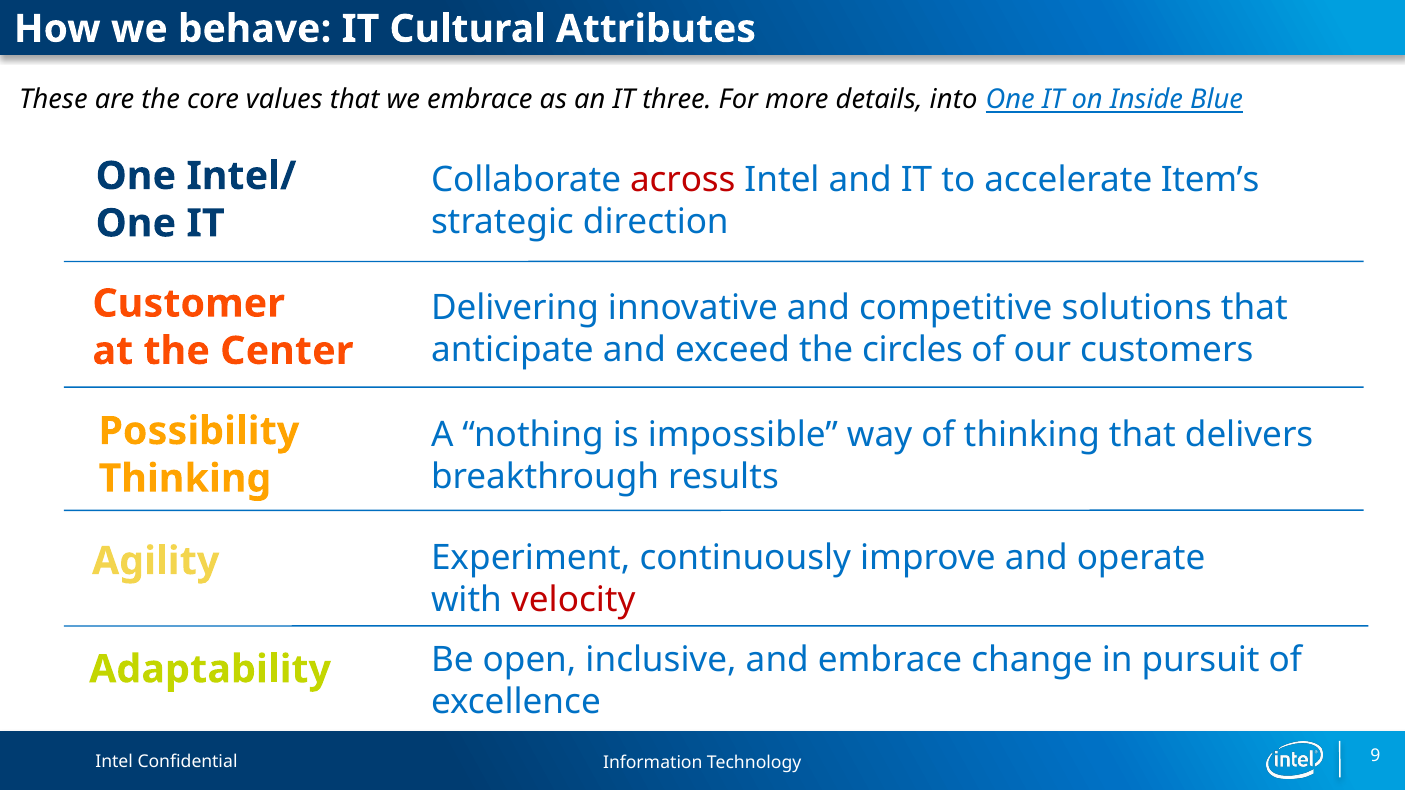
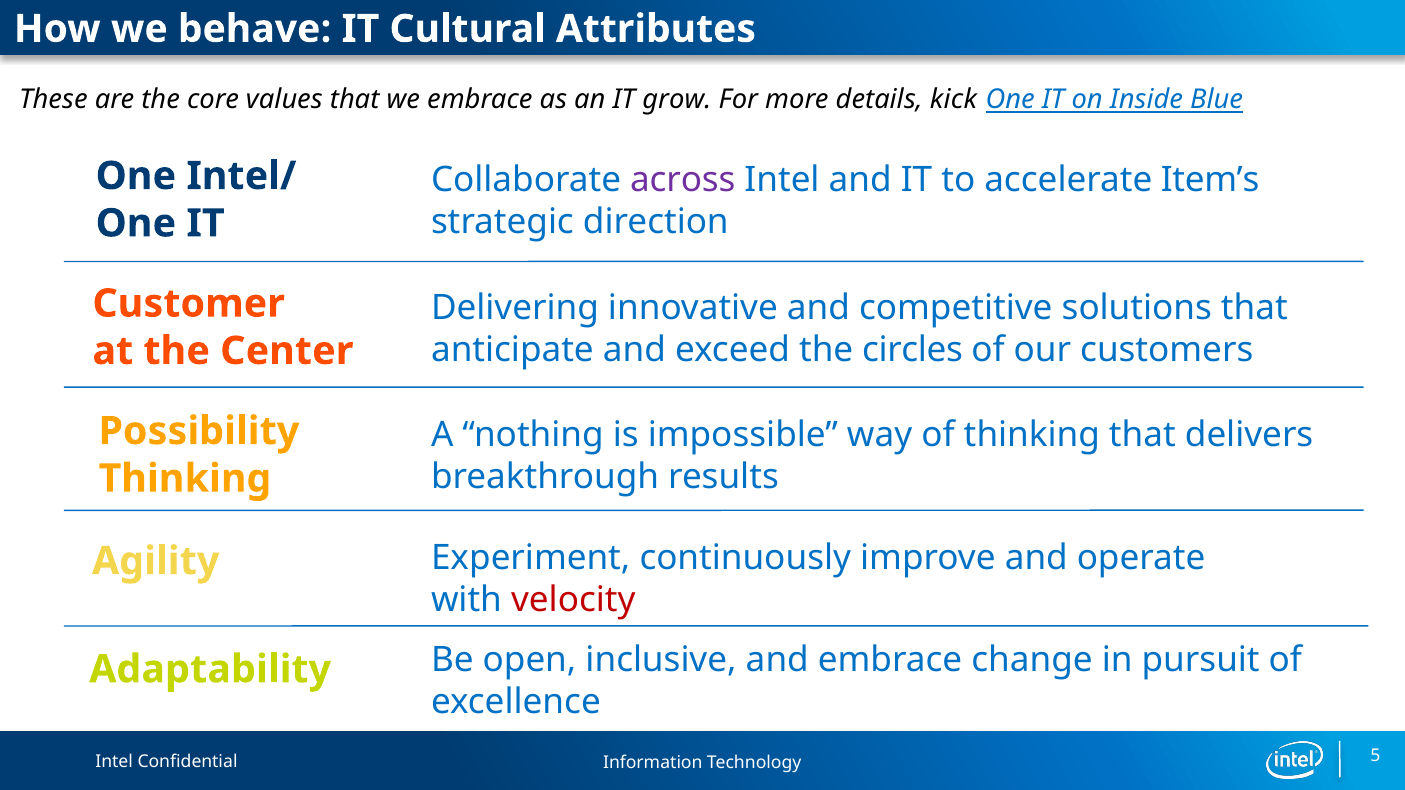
three: three -> grow (677, 99)
into: into -> kick (954, 99)
across colour: red -> purple (683, 180)
9: 9 -> 5 (1375, 756)
